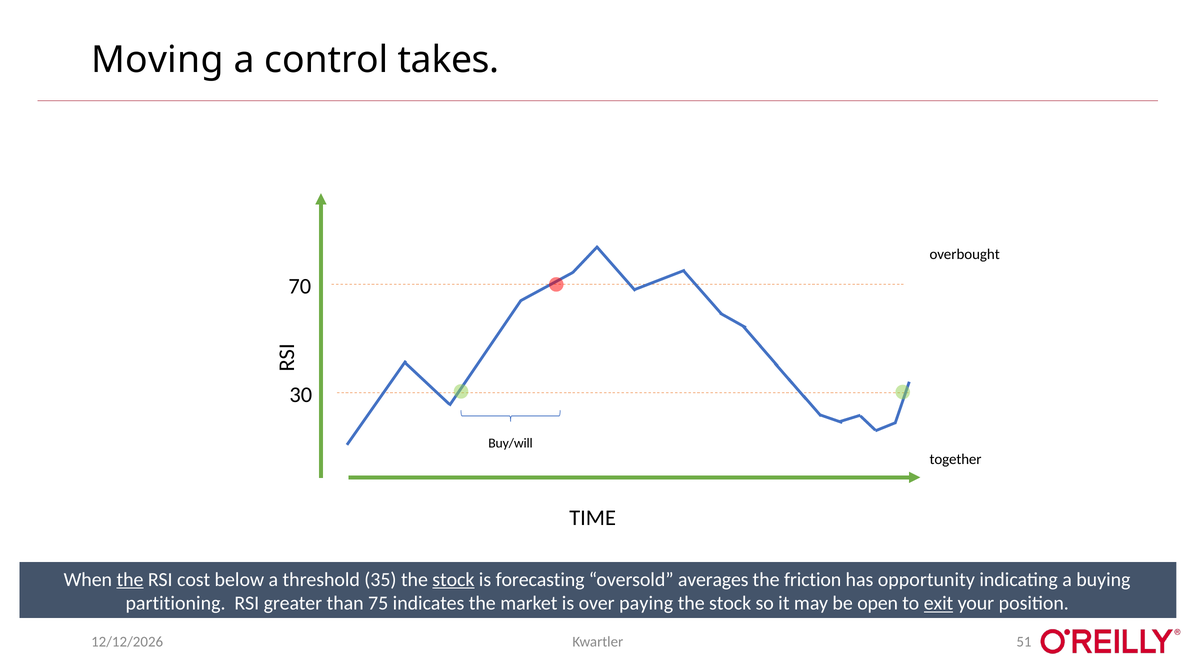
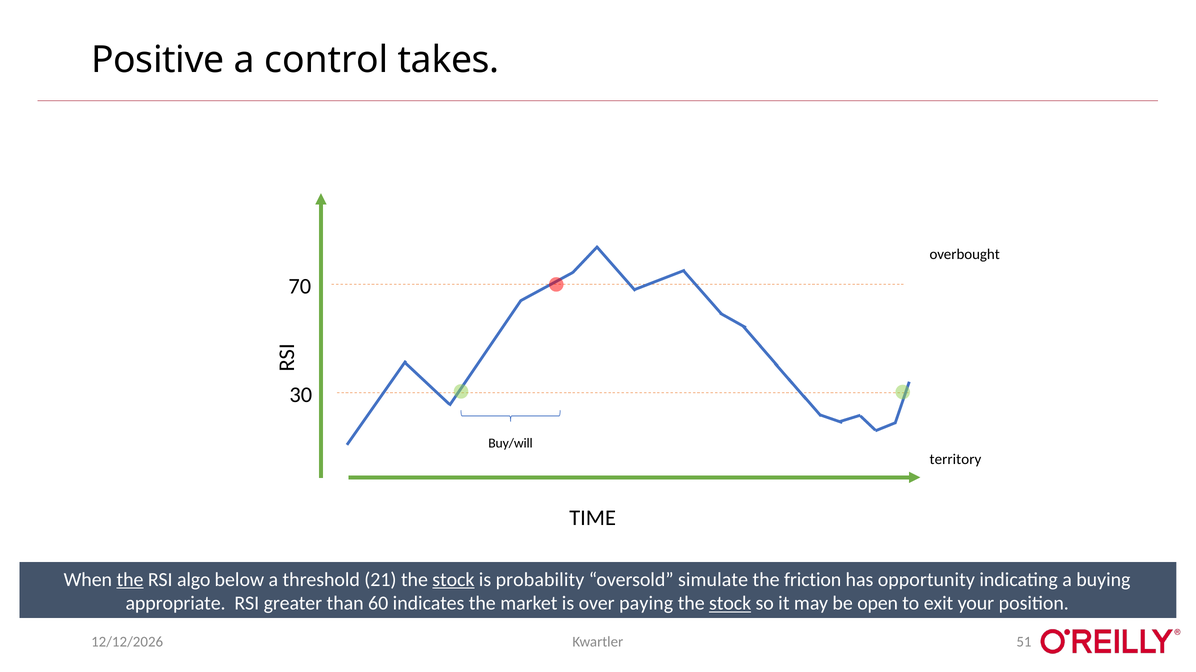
Moving: Moving -> Positive (158, 60)
together: together -> territory (955, 460)
cost: cost -> algo (194, 580)
35: 35 -> 21 (380, 580)
forecasting: forecasting -> probability (540, 580)
averages: averages -> simulate (713, 580)
partitioning: partitioning -> appropriate (176, 604)
75: 75 -> 60 (378, 604)
stock underline: none -> present (730, 604)
exit underline: present -> none (939, 604)
